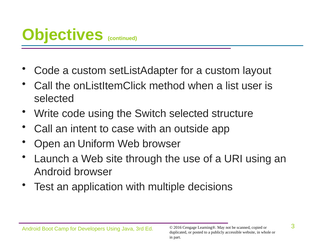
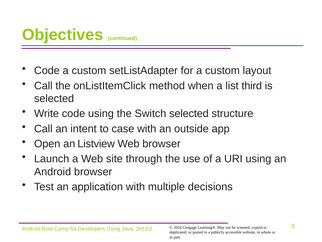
user: user -> third (252, 86)
Uniform: Uniform -> Listview (96, 143)
